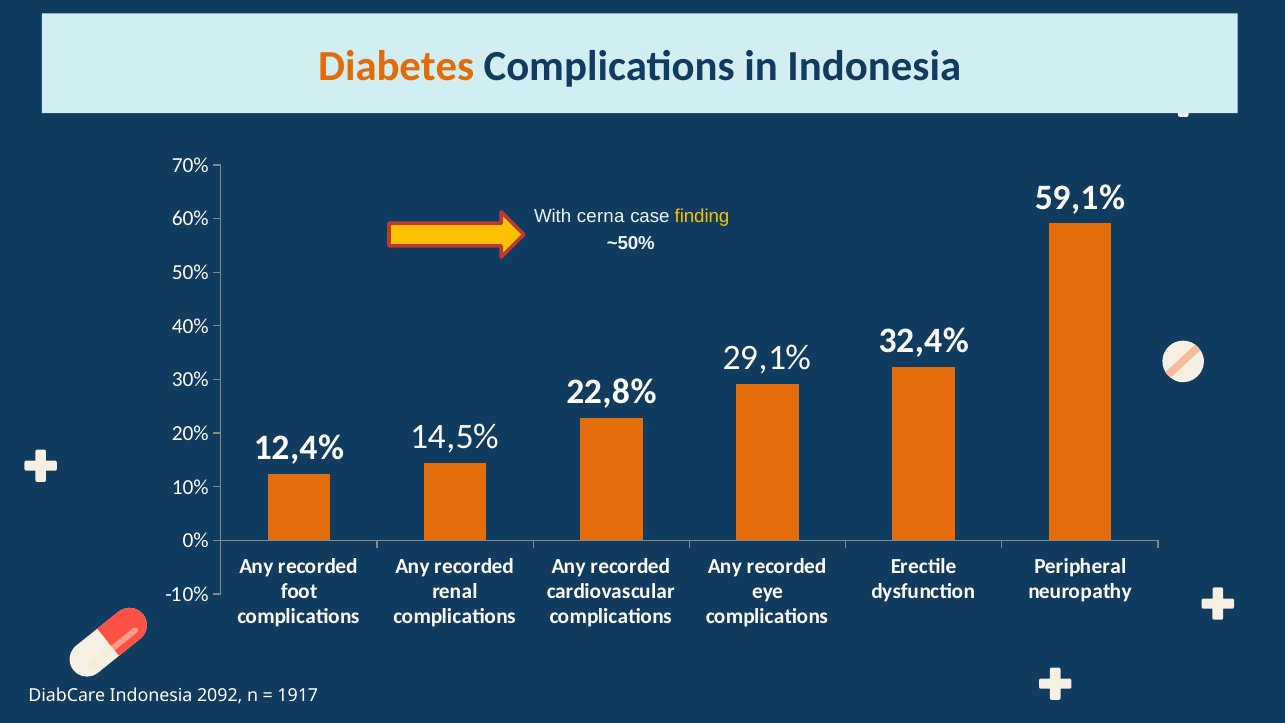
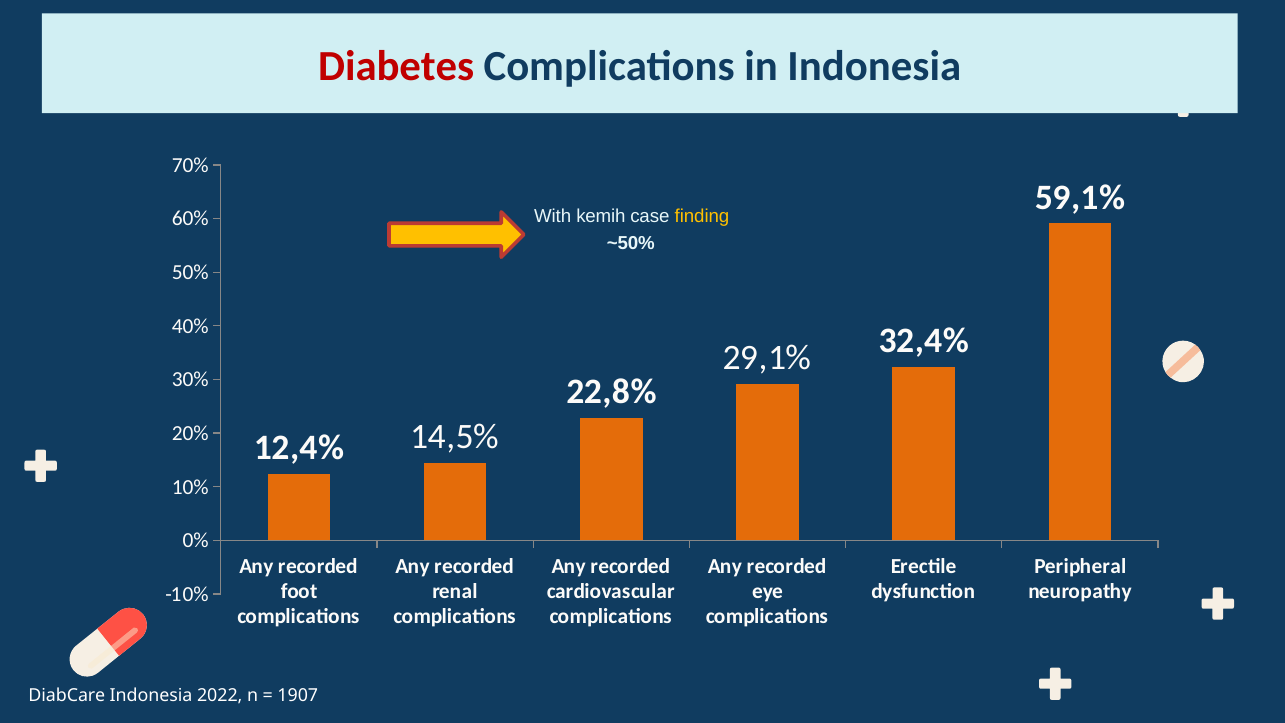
Diabetes colour: orange -> red (396, 66)
cerna: cerna -> kemih (601, 216)
2092: 2092 -> 2022 (220, 695)
1917: 1917 -> 1907 (298, 695)
